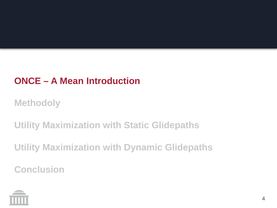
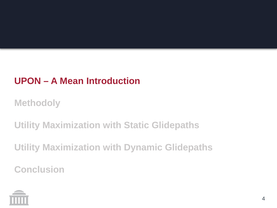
ONCE: ONCE -> UPON (28, 81)
